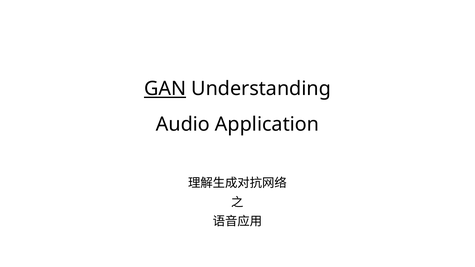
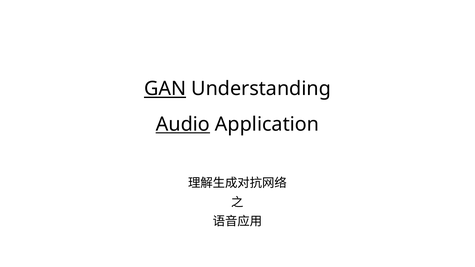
Audio underline: none -> present (183, 124)
